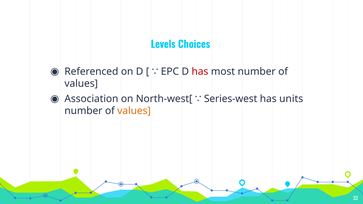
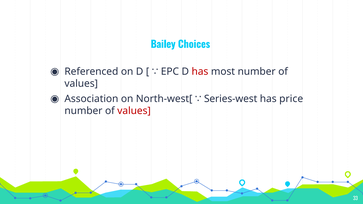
Levels: Levels -> Bailey (163, 45)
units: units -> price (291, 99)
values colour: orange -> red (134, 111)
